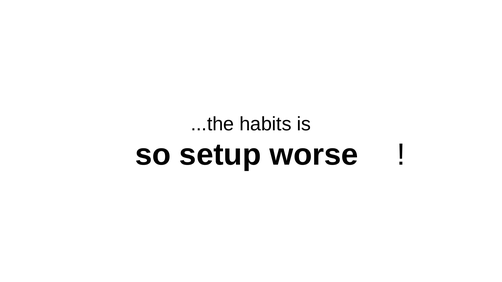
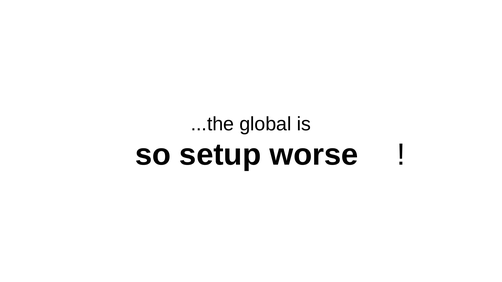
habits: habits -> global (265, 124)
